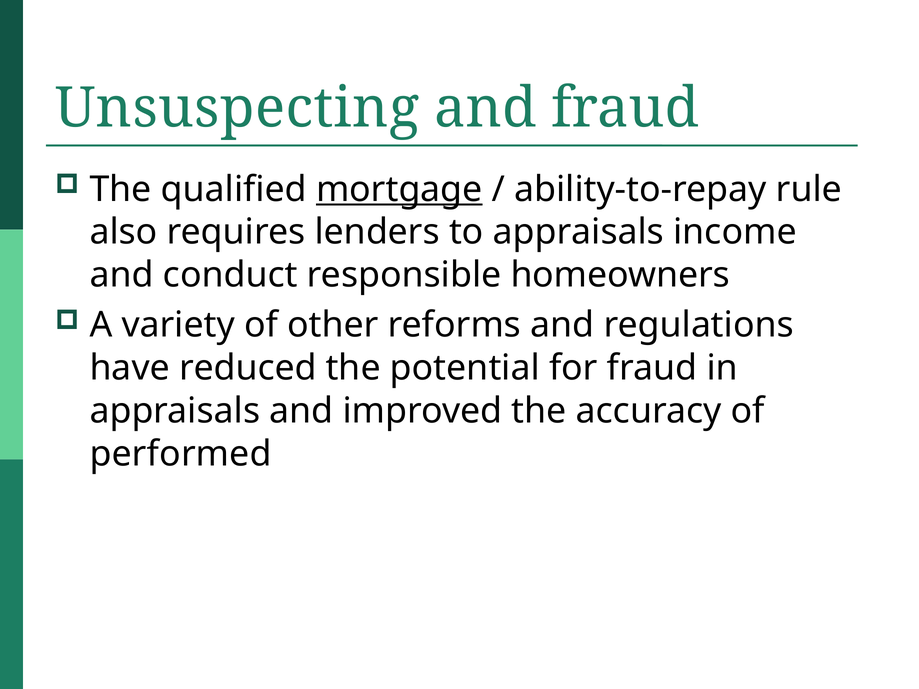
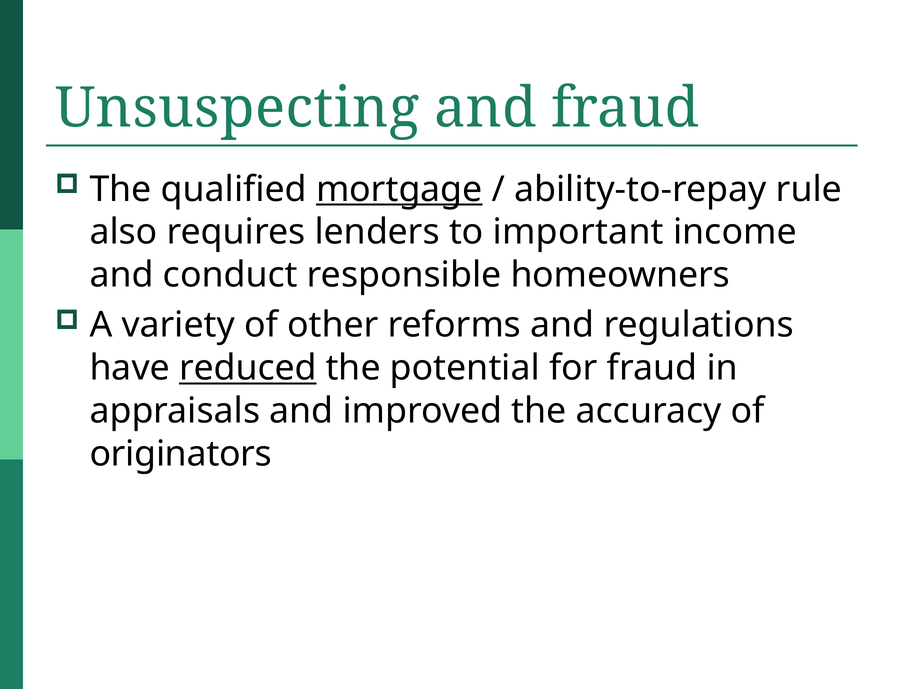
to appraisals: appraisals -> important (578, 232)
reduced underline: none -> present (248, 368)
performed: performed -> originators (181, 454)
